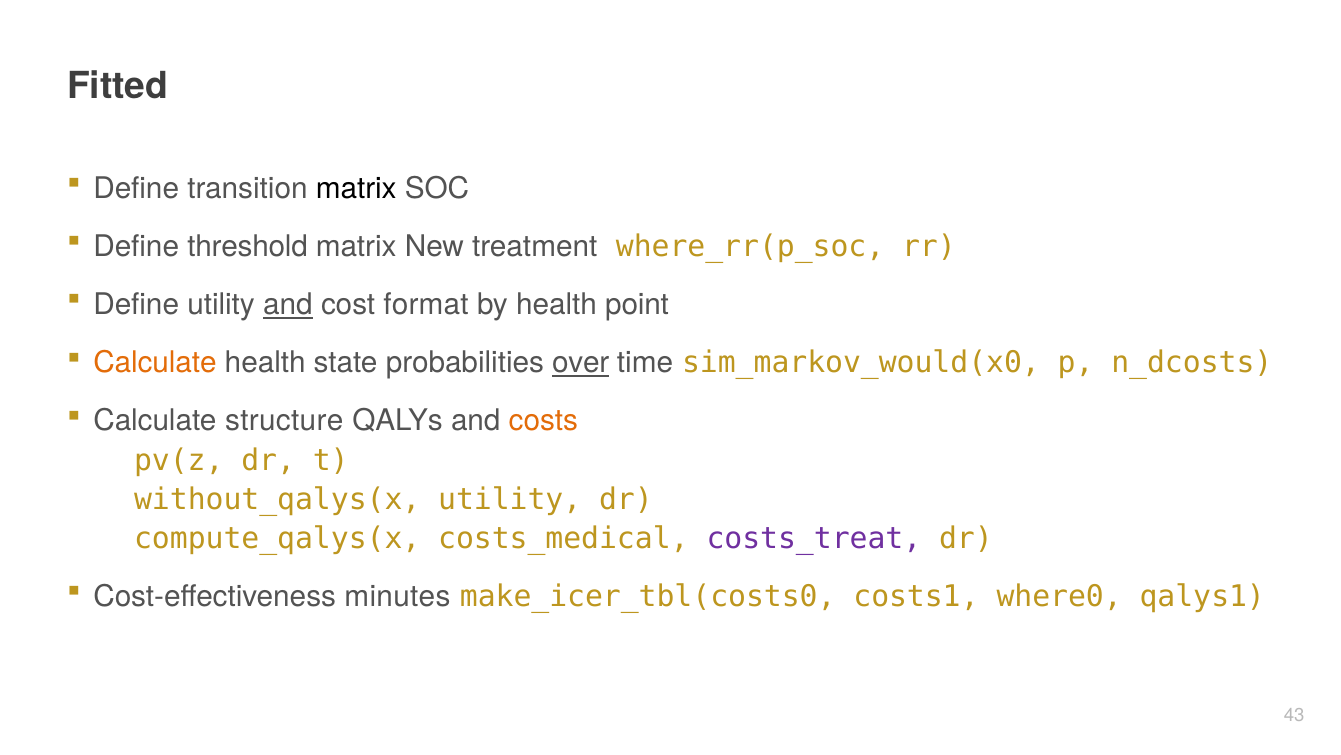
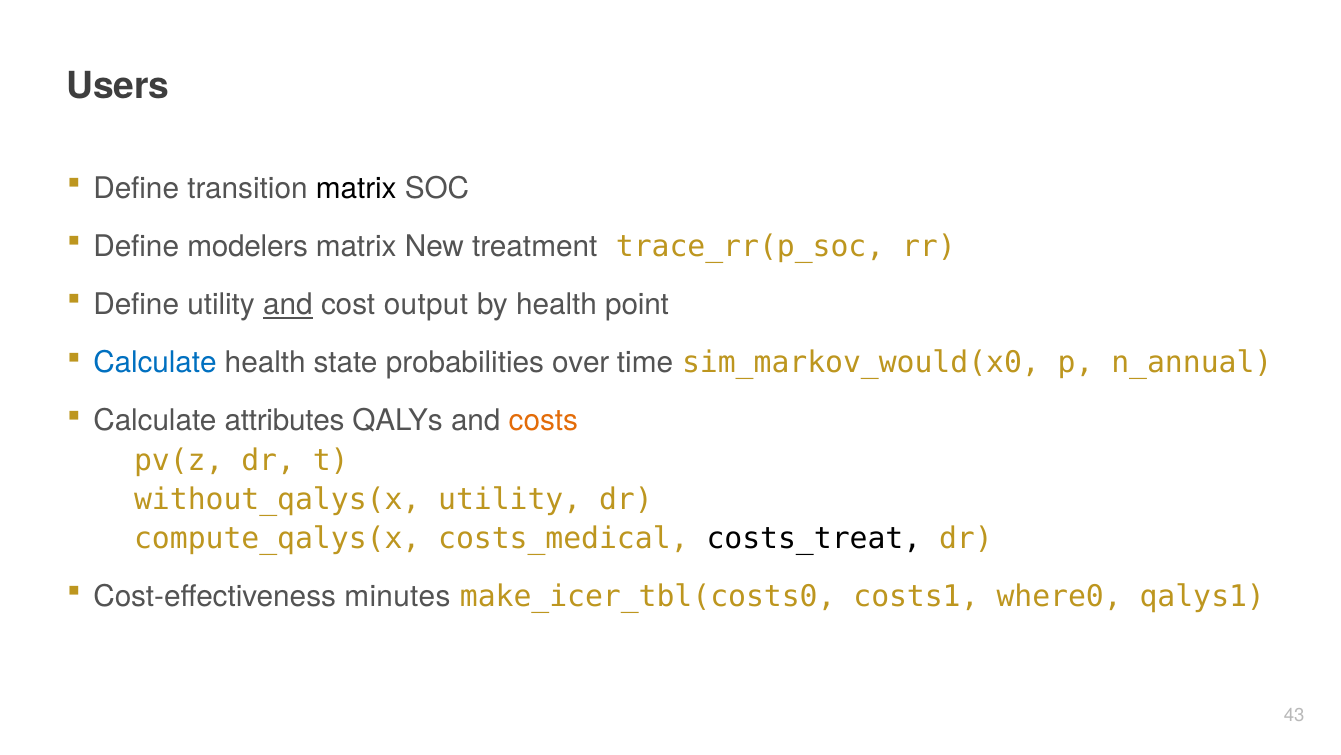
Fitted: Fitted -> Users (118, 86)
threshold: threshold -> modelers (248, 247)
where_rr(p_soc: where_rr(p_soc -> trace_rr(p_soc (750, 247)
format: format -> output (426, 305)
Calculate colour: orange -> blue (155, 363)
over underline: present -> none (581, 363)
n_dcosts: n_dcosts -> n_annual (1192, 363)
structure: structure -> attributes (285, 421)
costs_treat colour: purple -> black (814, 538)
